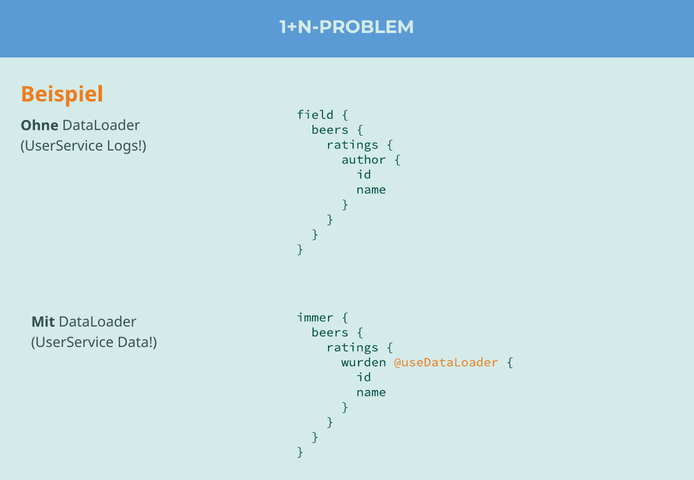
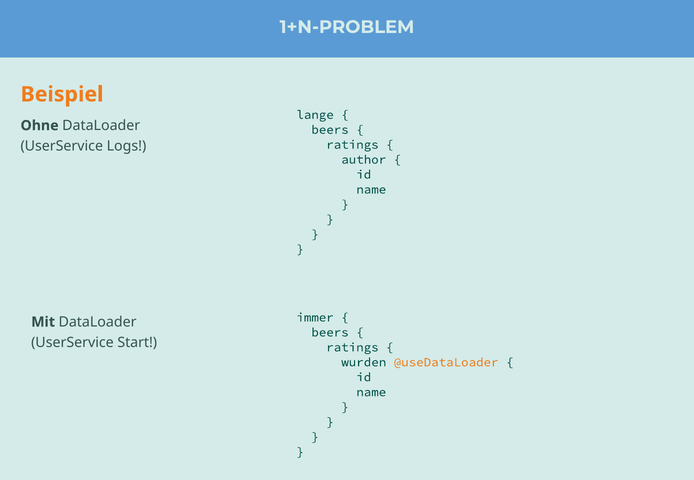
field: field -> lange (315, 115)
Data: Data -> Start (137, 343)
